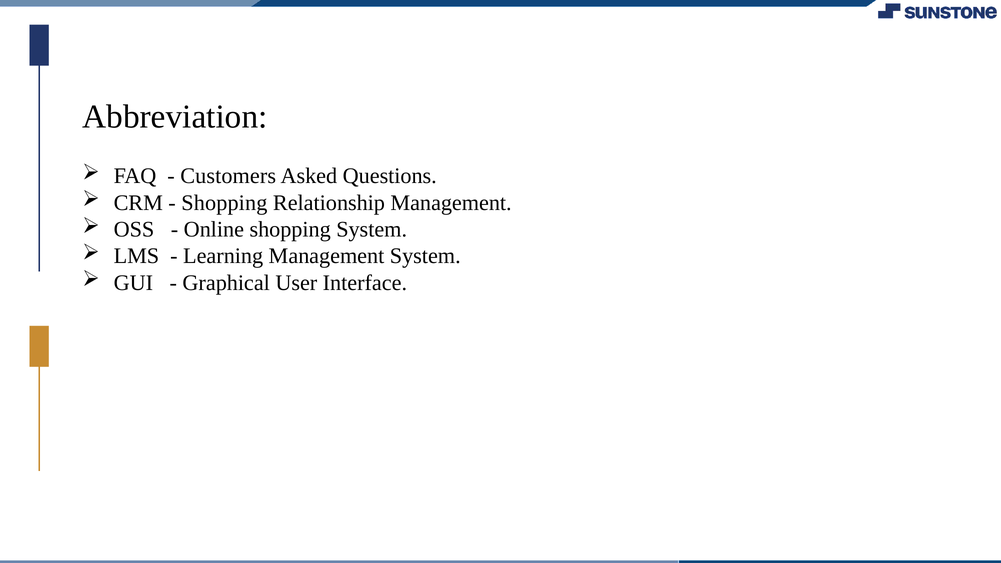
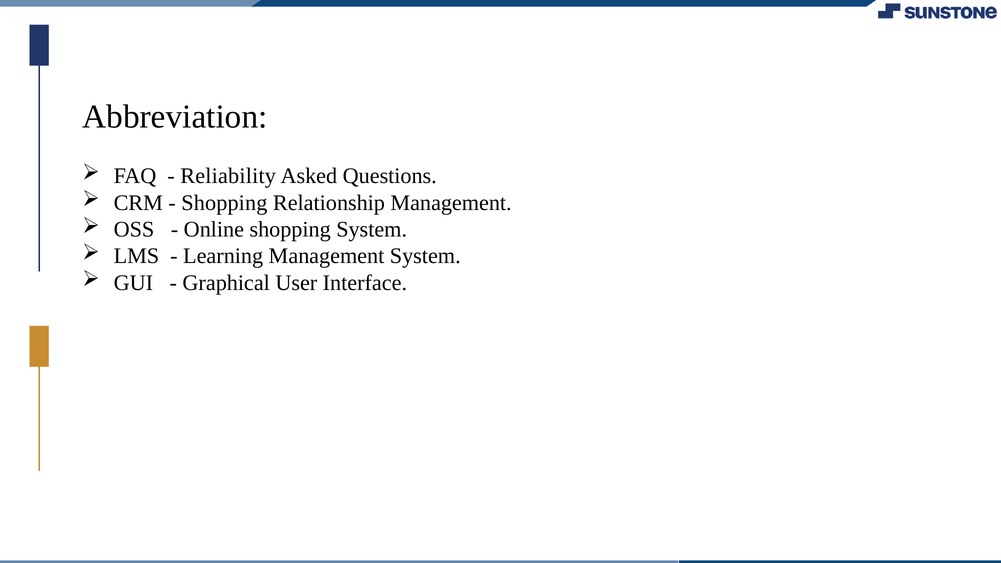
Customers: Customers -> Reliability (228, 176)
